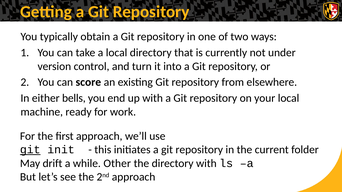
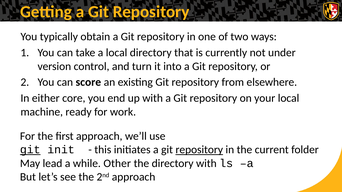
bells: bells -> core (74, 98)
repository underline: none -> present (199, 150)
drift: drift -> lead (52, 164)
